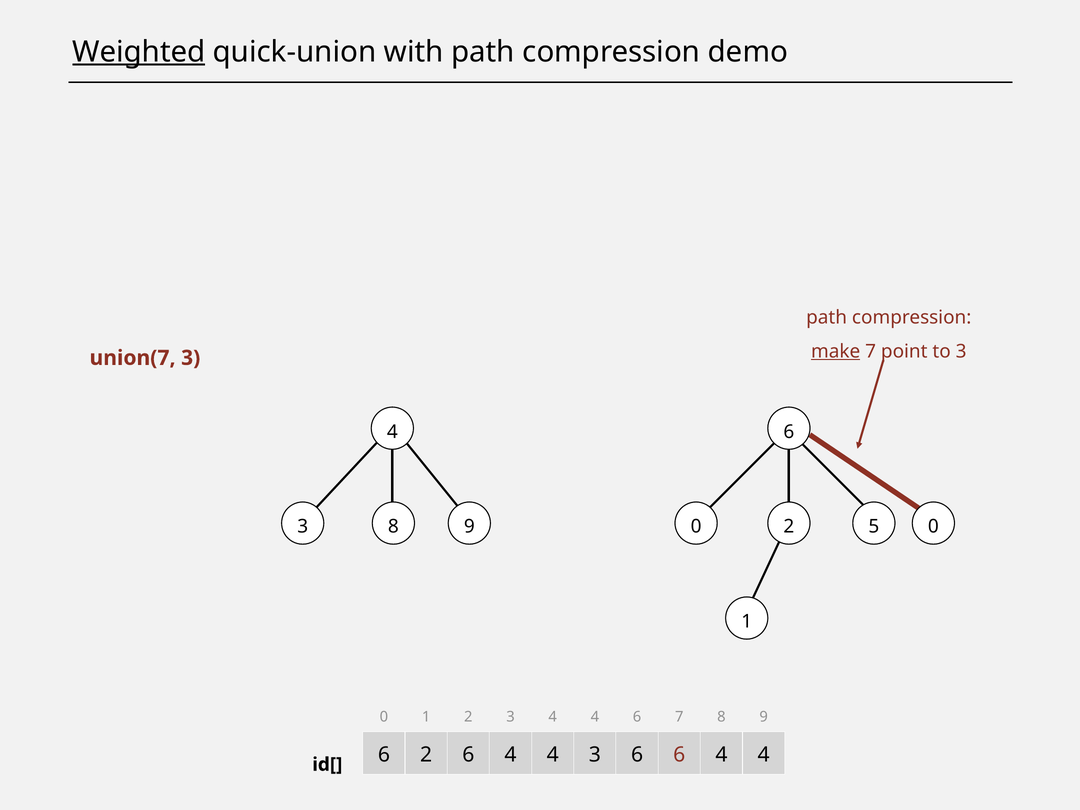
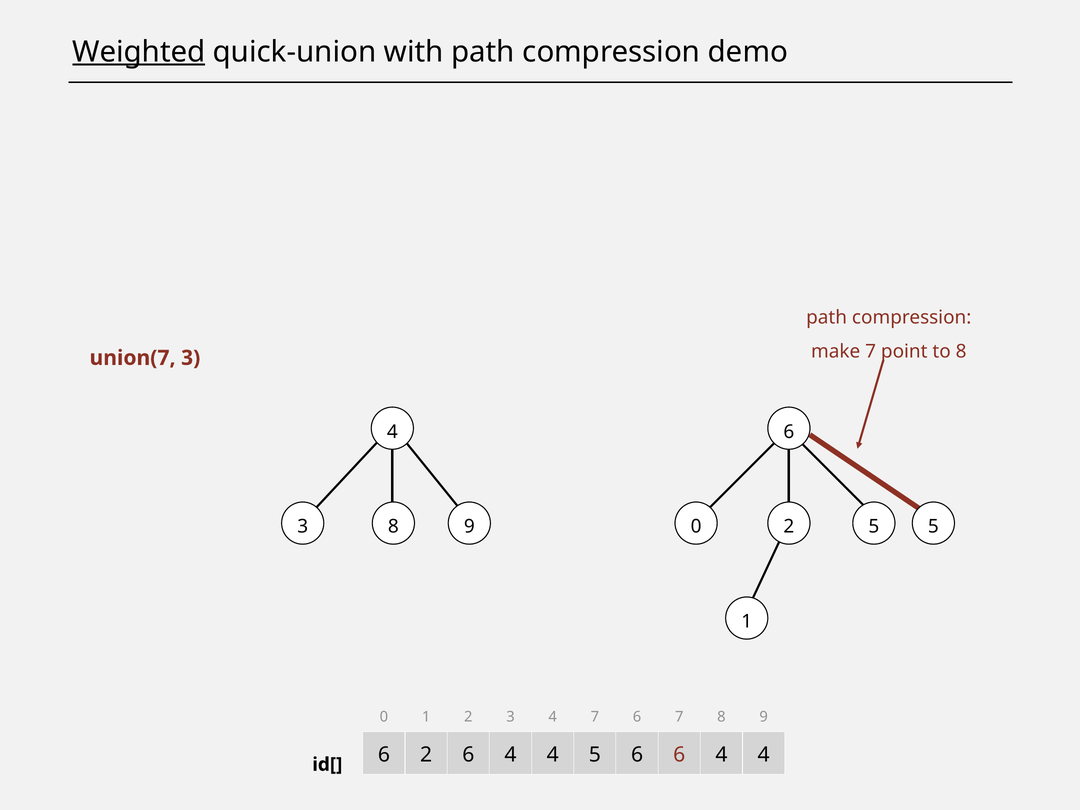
make underline: present -> none (836, 351)
to 3: 3 -> 8 (961, 351)
3 0: 0 -> 5 (933, 527)
4: 4 -> 7 (595, 717)
3: 3 -> 5 (595, 755)
